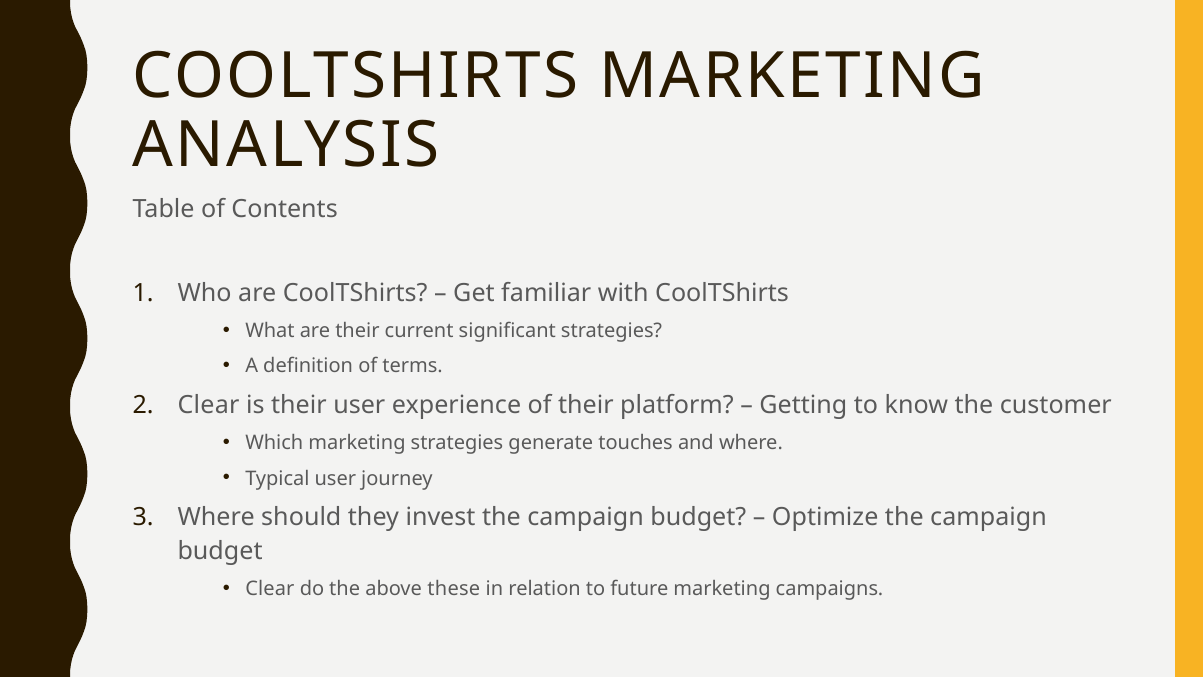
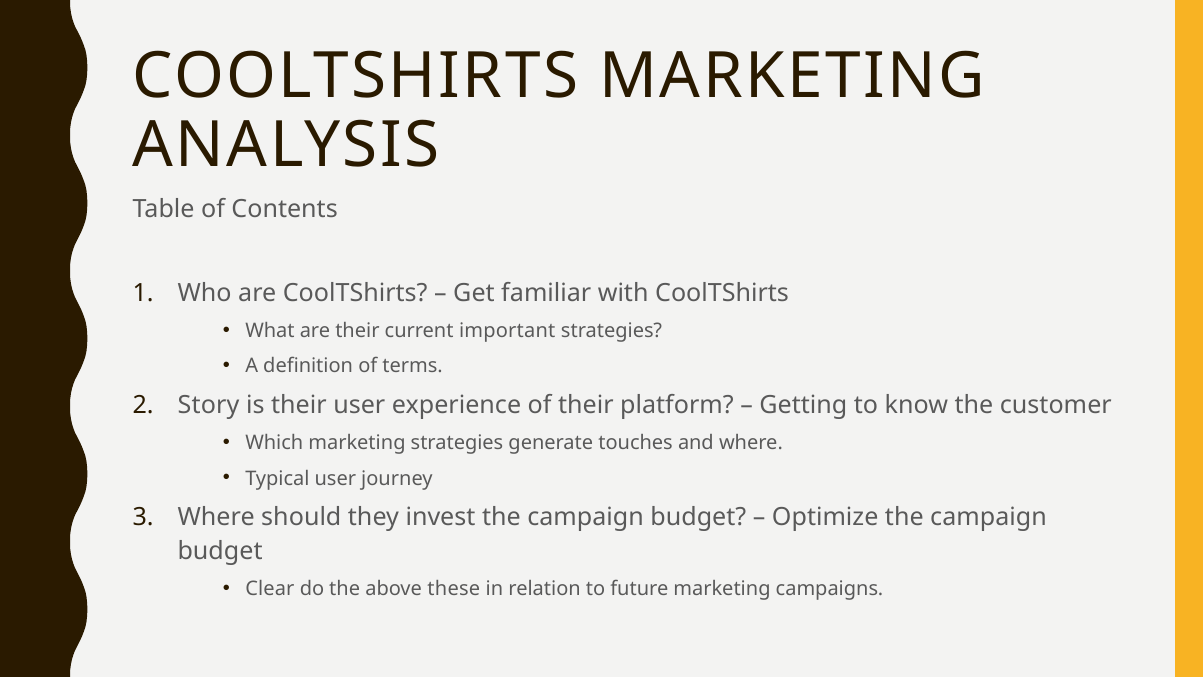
significant: significant -> important (507, 331)
Clear: Clear -> Story (209, 405)
